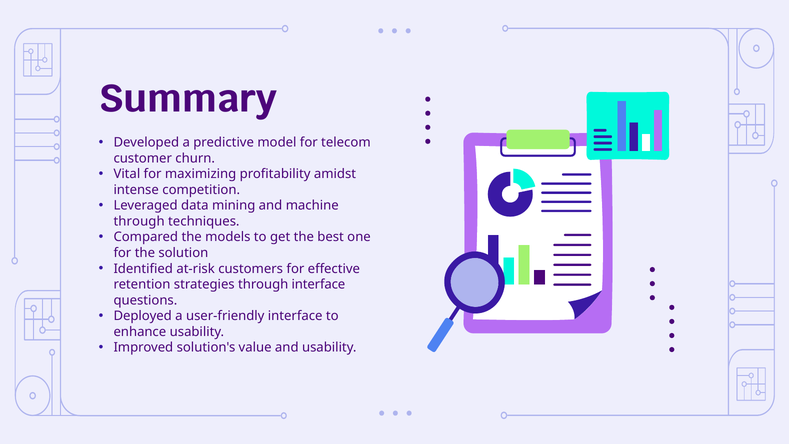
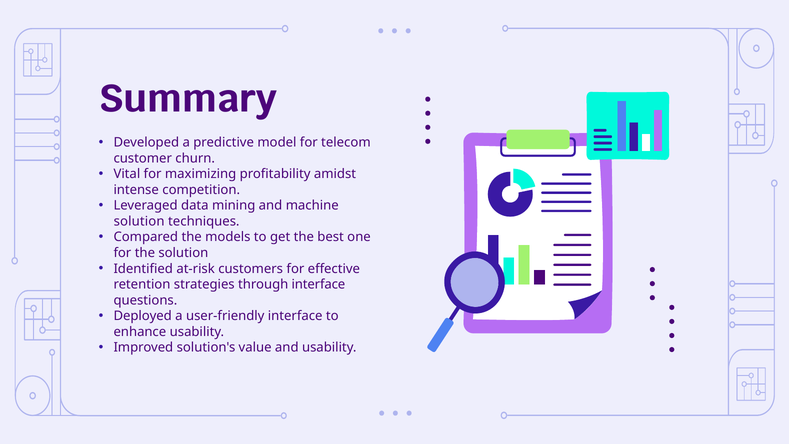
through: through -> solution (139, 221)
